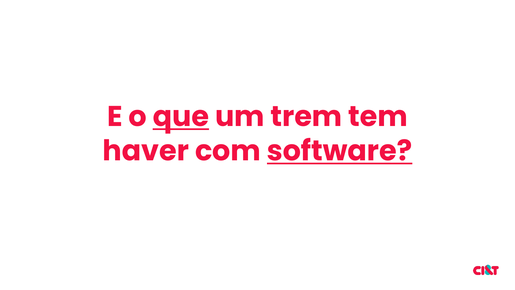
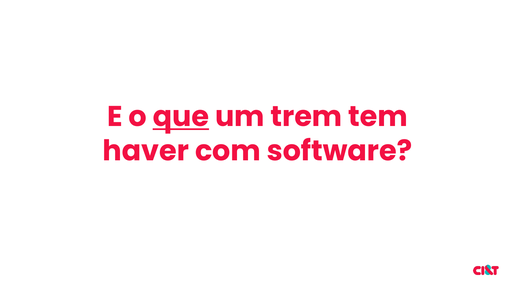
software underline: present -> none (340, 151)
